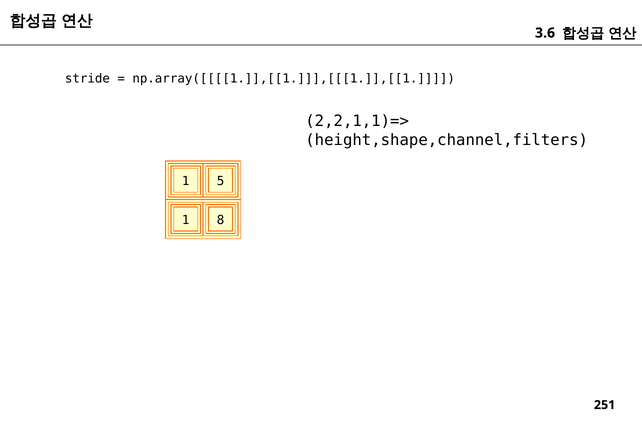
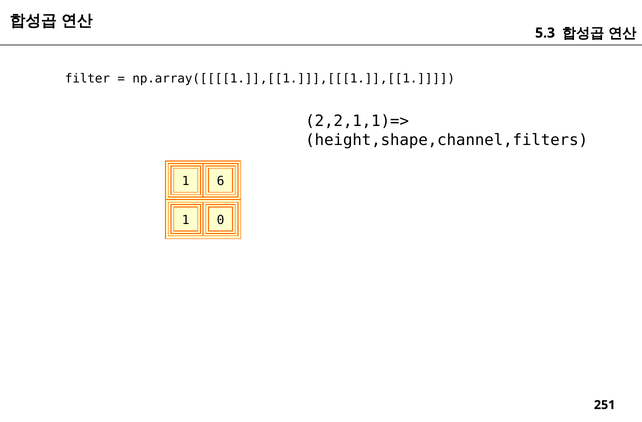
3.6: 3.6 -> 5.3 (545, 33)
stride: stride -> filter (87, 78)
5: 5 -> 6 (221, 181)
8: 8 -> 0 (221, 220)
